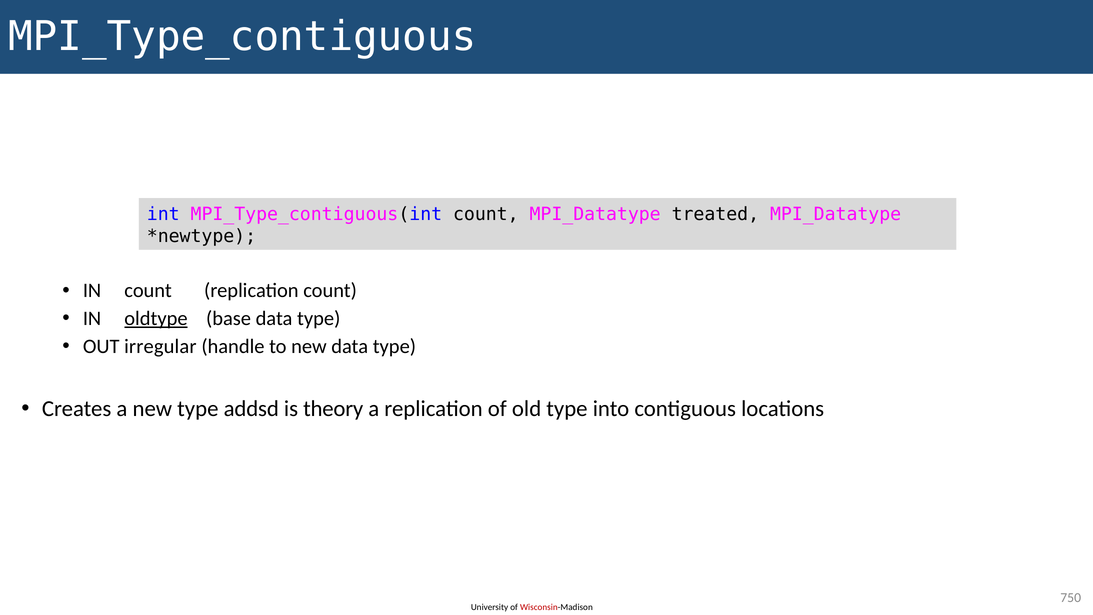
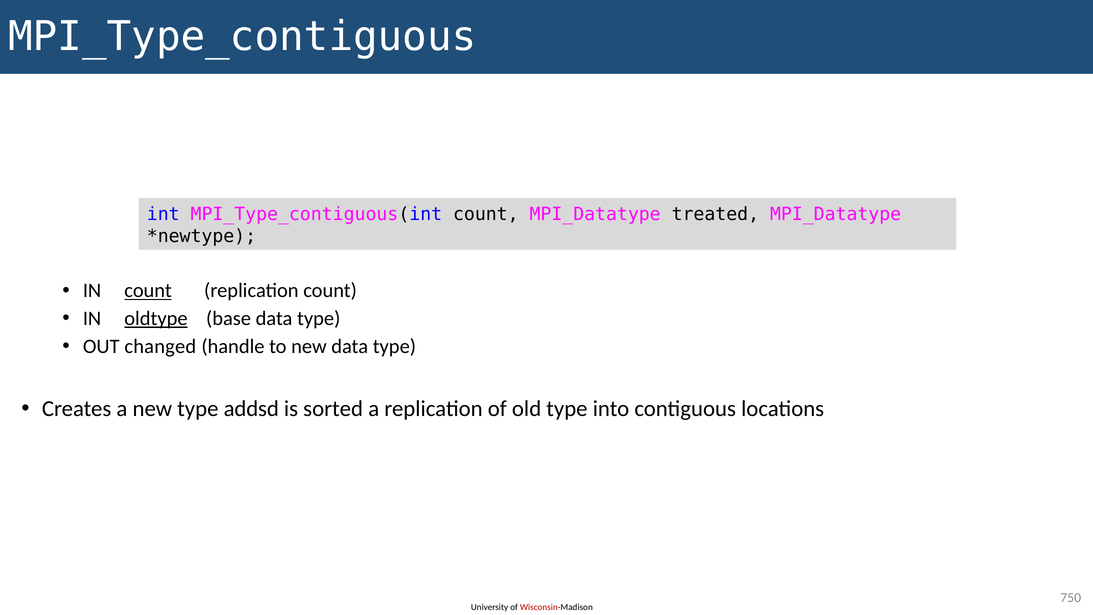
count underline: none -> present (148, 291)
irregular: irregular -> changed (160, 346)
theory: theory -> sorted (333, 409)
